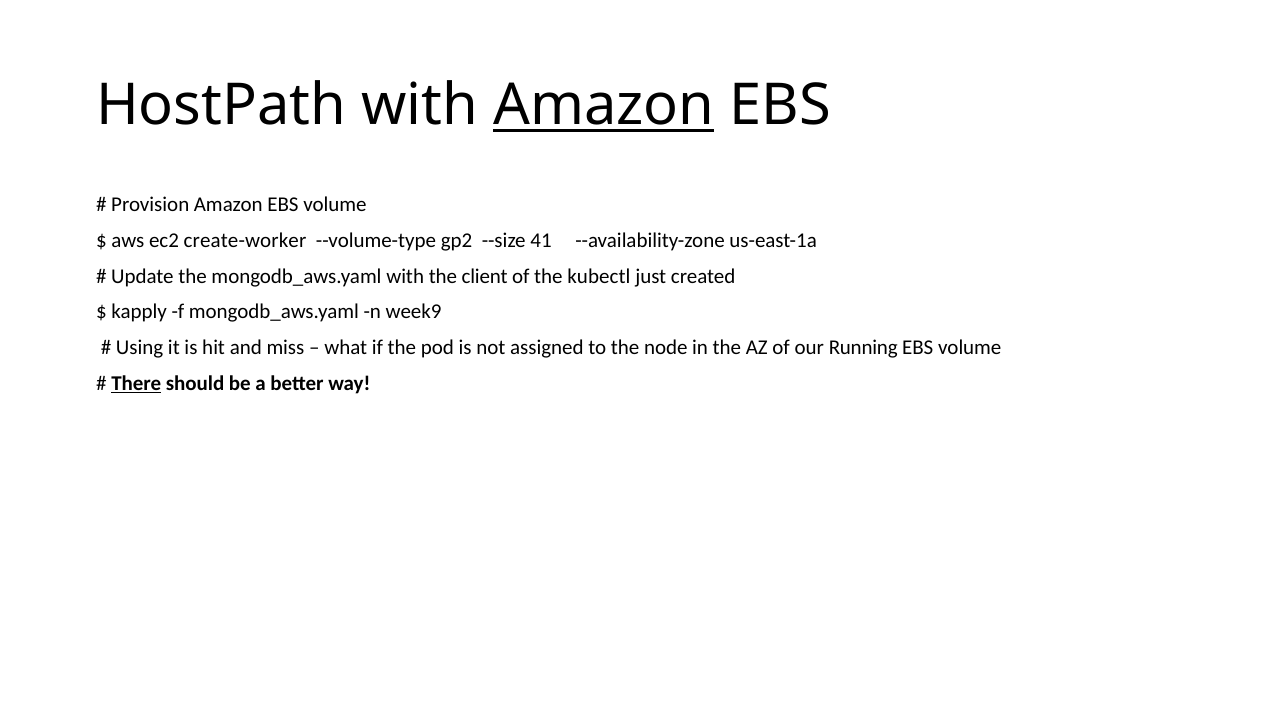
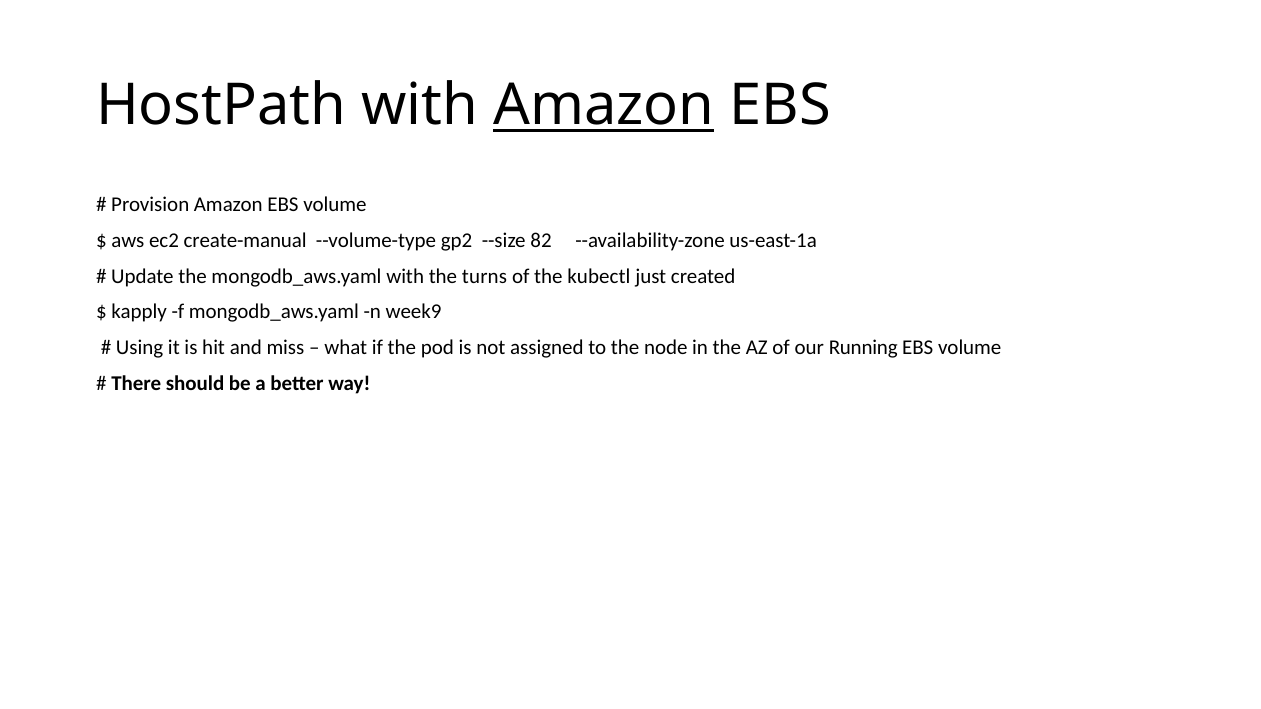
create-worker: create-worker -> create-manual (245, 241)
41: 41 -> 82 (541, 241)
client: client -> turns (485, 276)
There underline: present -> none (136, 384)
